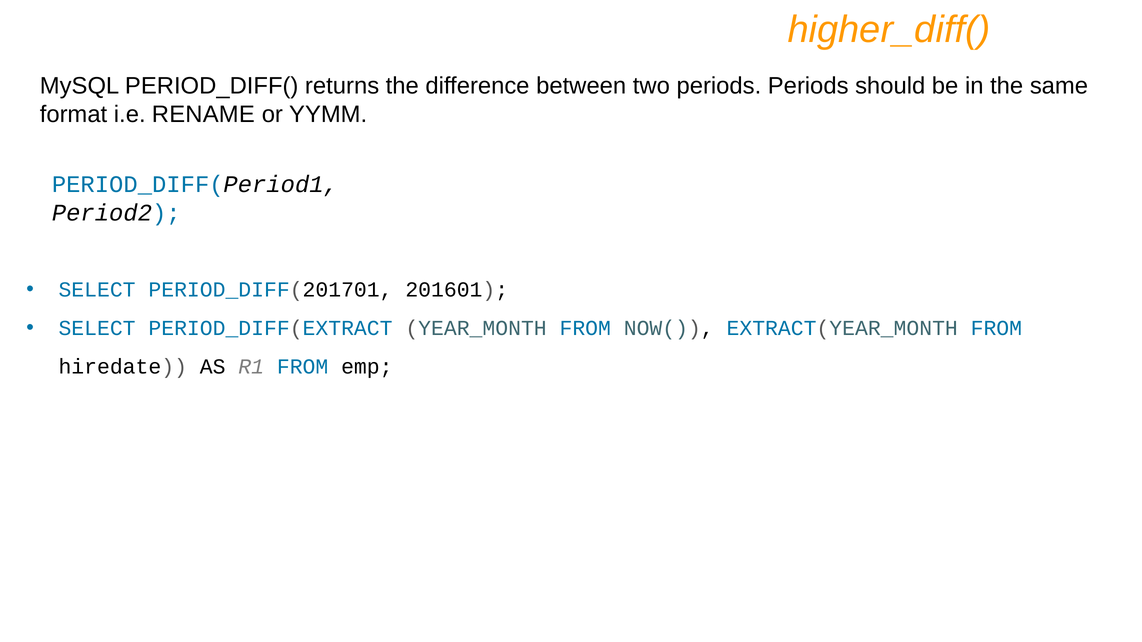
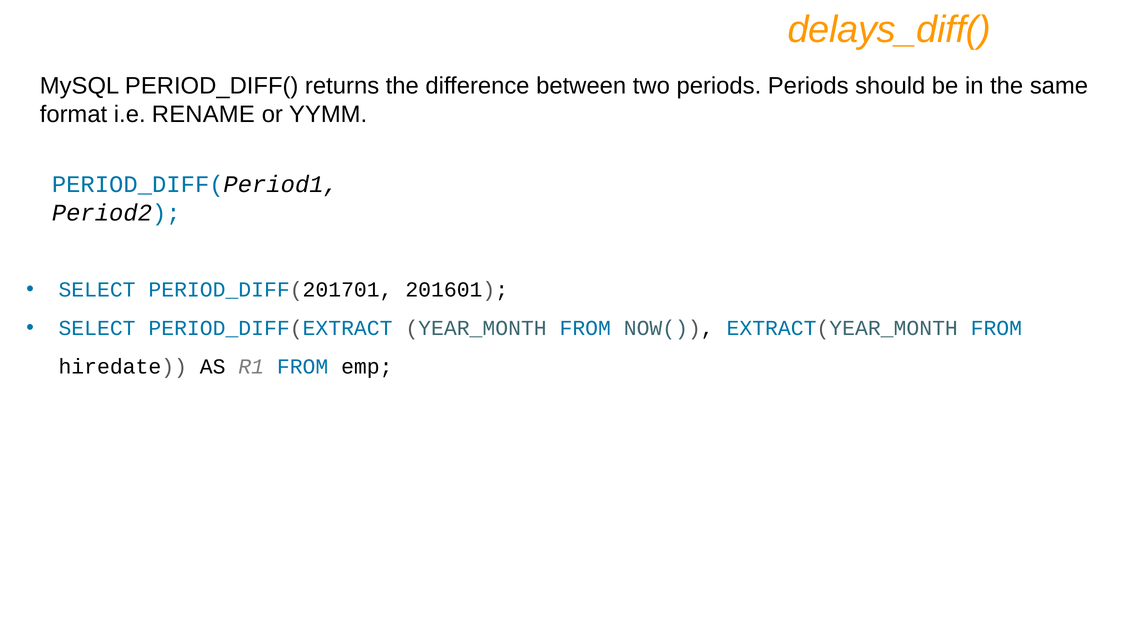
higher_diff(: higher_diff( -> delays_diff( (889, 30)
